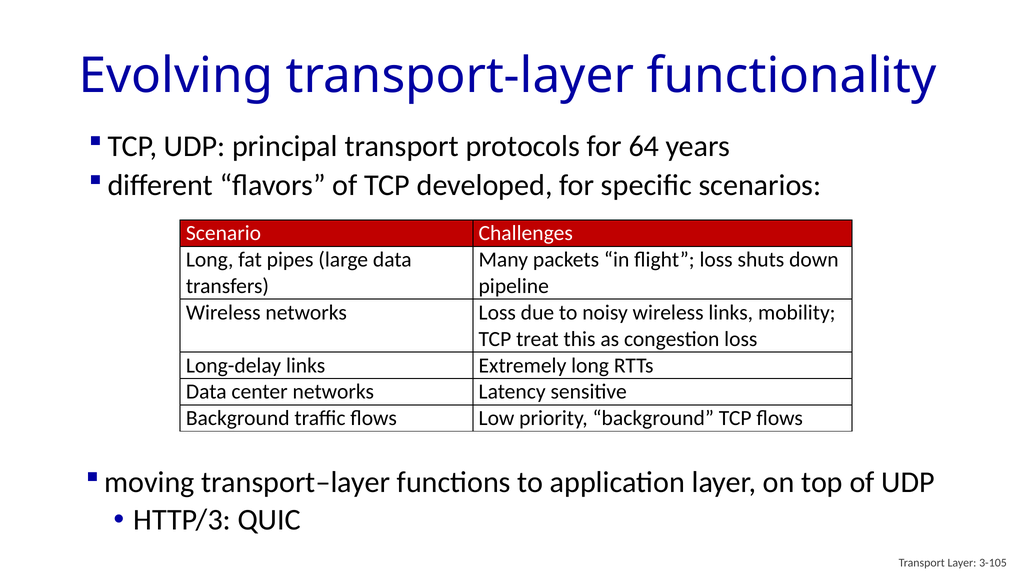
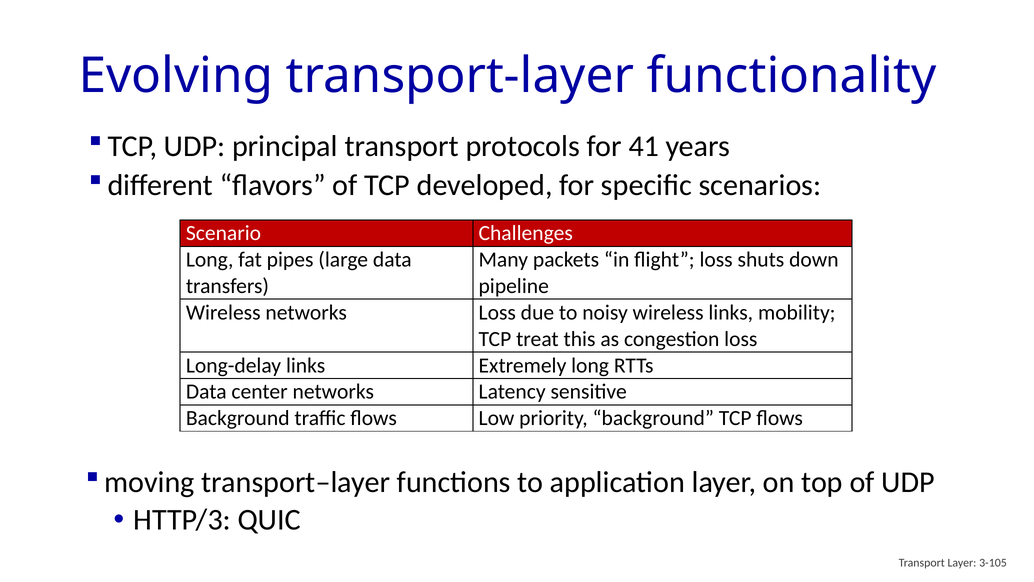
64: 64 -> 41 (644, 146)
